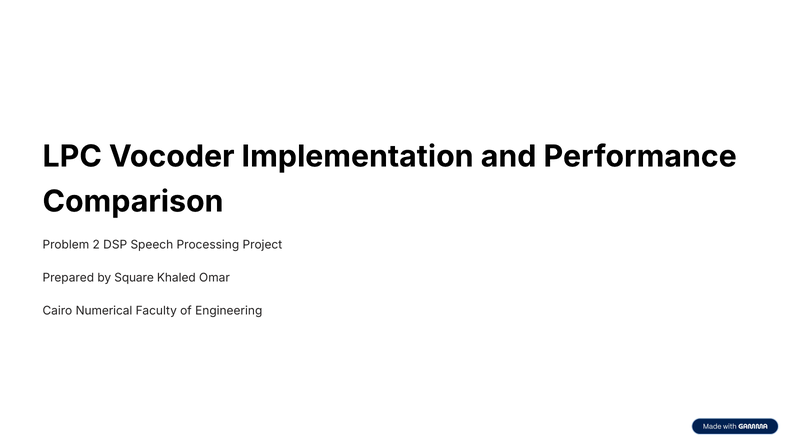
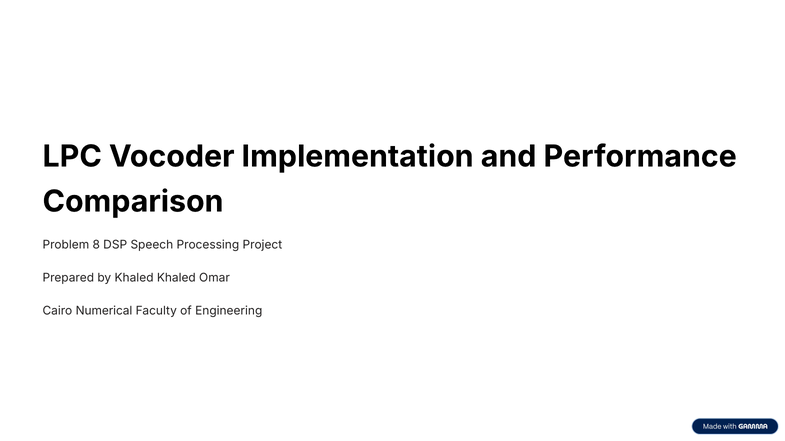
2: 2 -> 8 (96, 245)
by Square: Square -> Khaled (134, 278)
